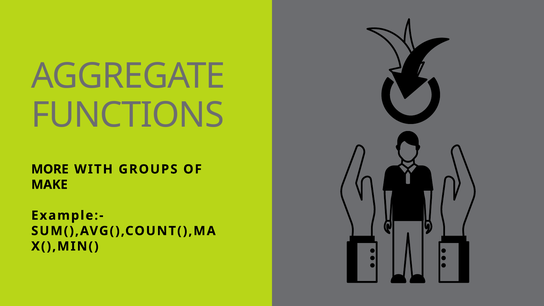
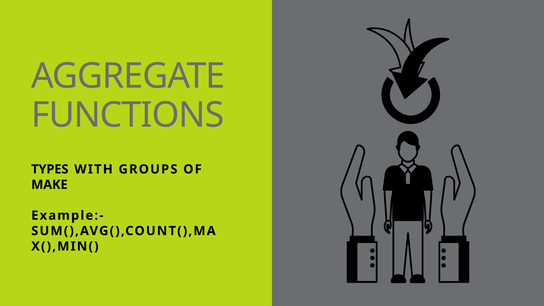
MORE: MORE -> TYPES (50, 169)
